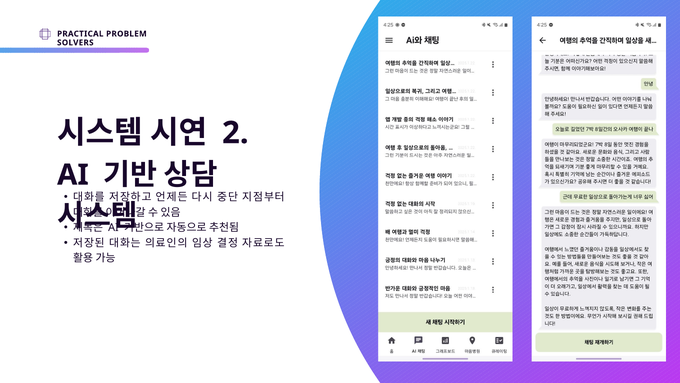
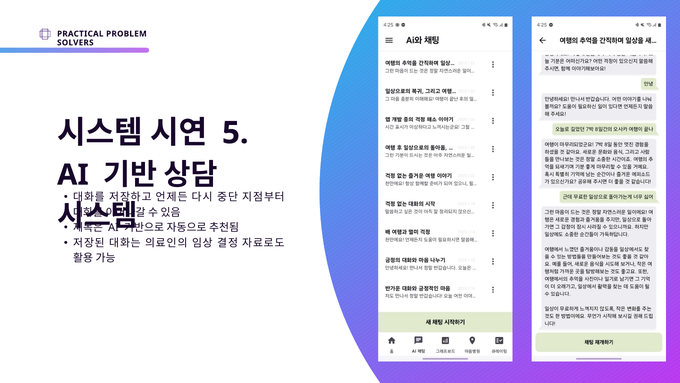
2: 2 -> 5 (235, 133)
